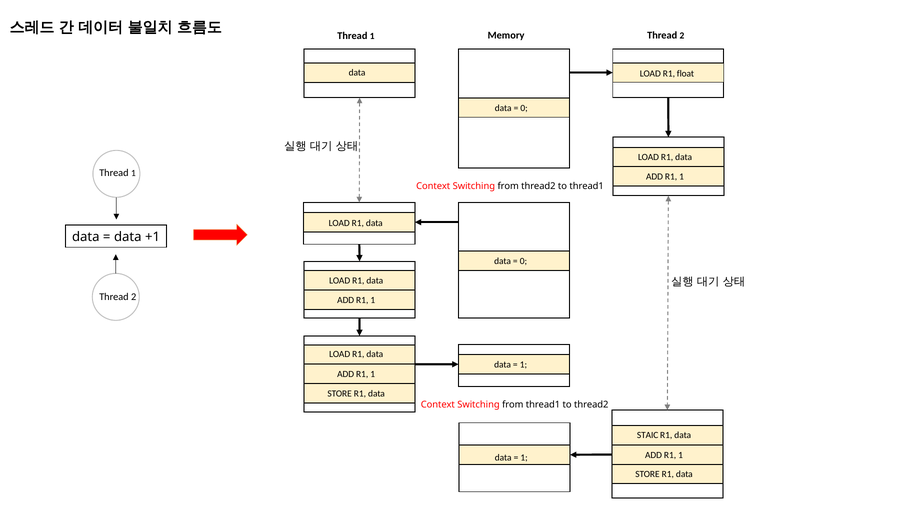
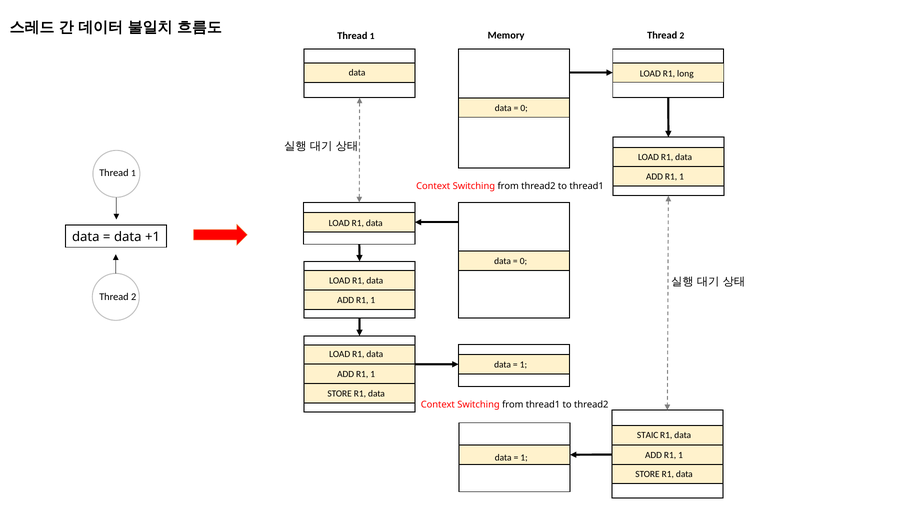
float: float -> long (685, 74)
